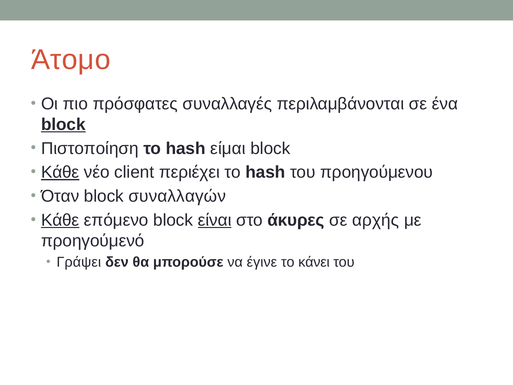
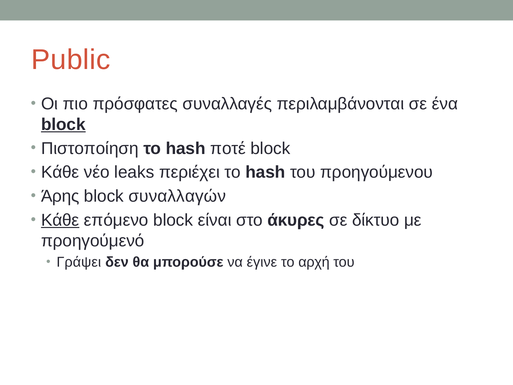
Άτομο: Άτομο -> Public (71, 60)
είμαι: είμαι -> ποτέ (228, 148)
Κάθε underline: present -> none (60, 172)
client: client -> leaks (134, 172)
Όταν: Όταν -> Άρης (60, 196)
είναι underline: present -> none (215, 220)
αρχής: αρχής -> δίκτυο (376, 220)
κάνει: κάνει -> αρχή (314, 262)
